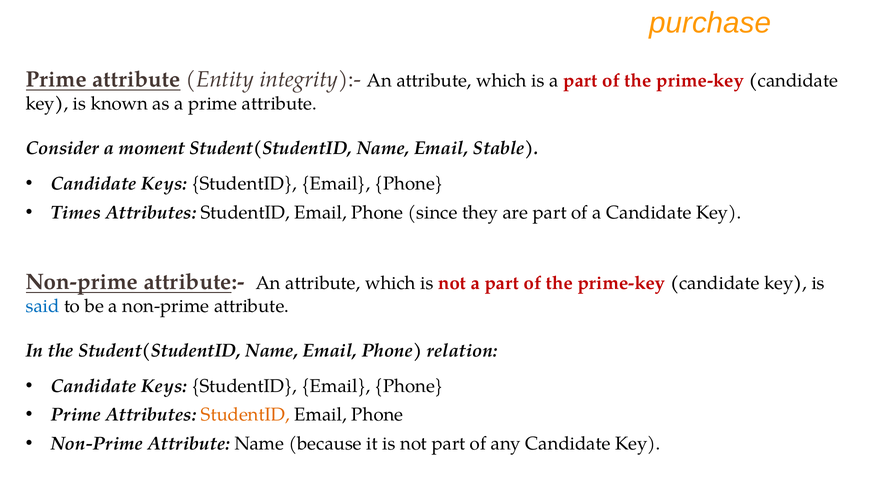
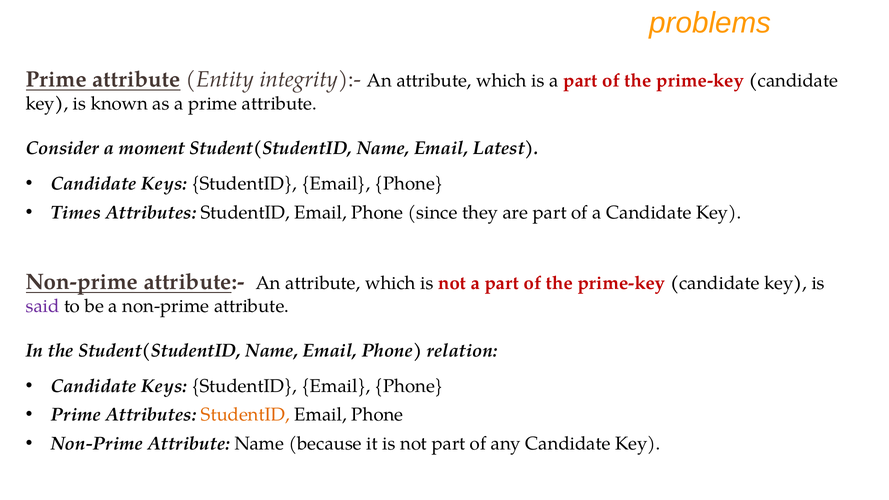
purchase: purchase -> problems (710, 23)
Stable: Stable -> Latest (506, 148)
said colour: blue -> purple (43, 306)
